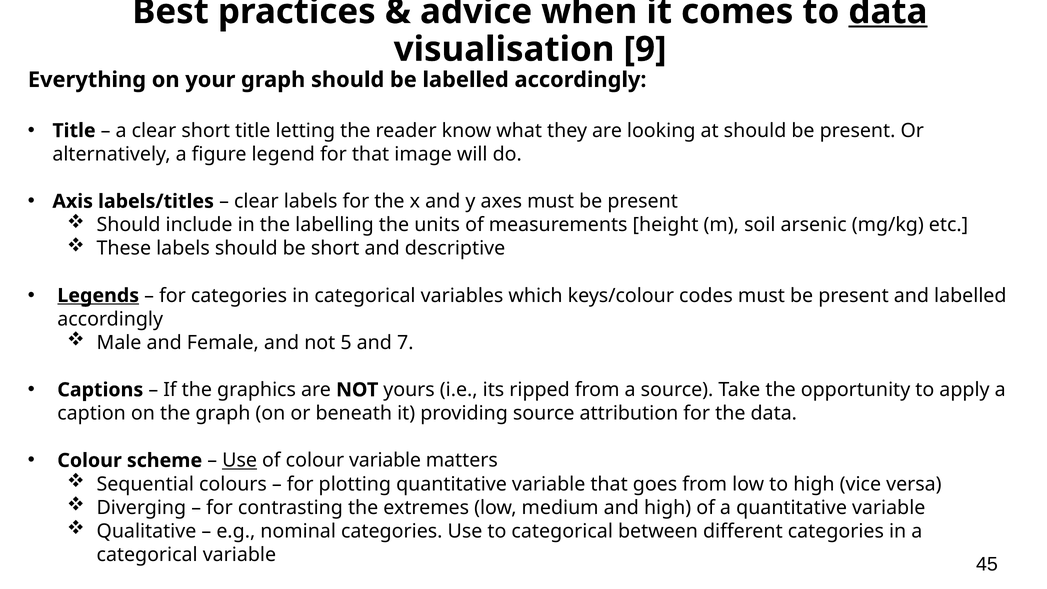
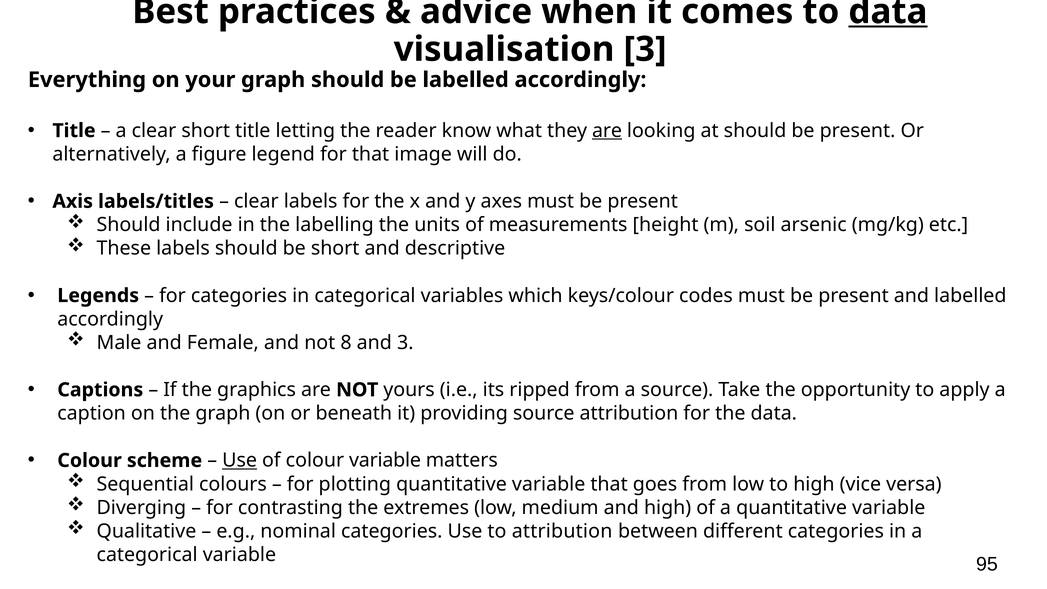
visualisation 9: 9 -> 3 (645, 49)
are underline: none -> present (607, 131)
Legends underline: present -> none (98, 296)
5: 5 -> 8 (346, 343)
and 7: 7 -> 3 (405, 343)
to categorical: categorical -> attribution (562, 531)
45: 45 -> 95 (987, 564)
